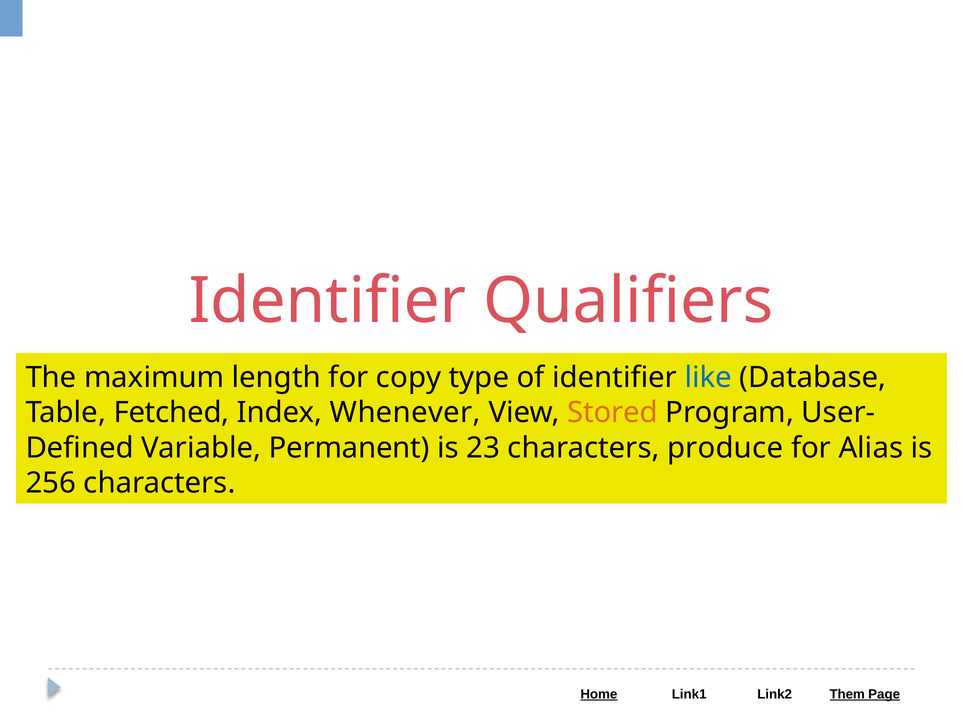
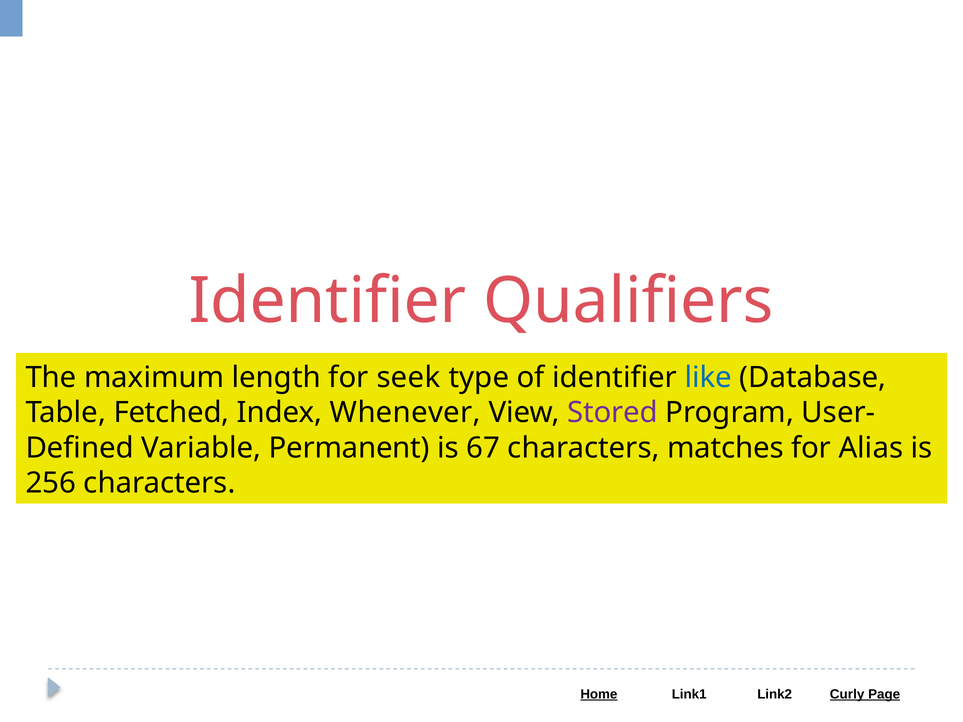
copy: copy -> seek (408, 377)
Stored colour: orange -> purple (613, 413)
23: 23 -> 67 (483, 448)
produce: produce -> matches (725, 448)
Them: Them -> Curly (847, 694)
